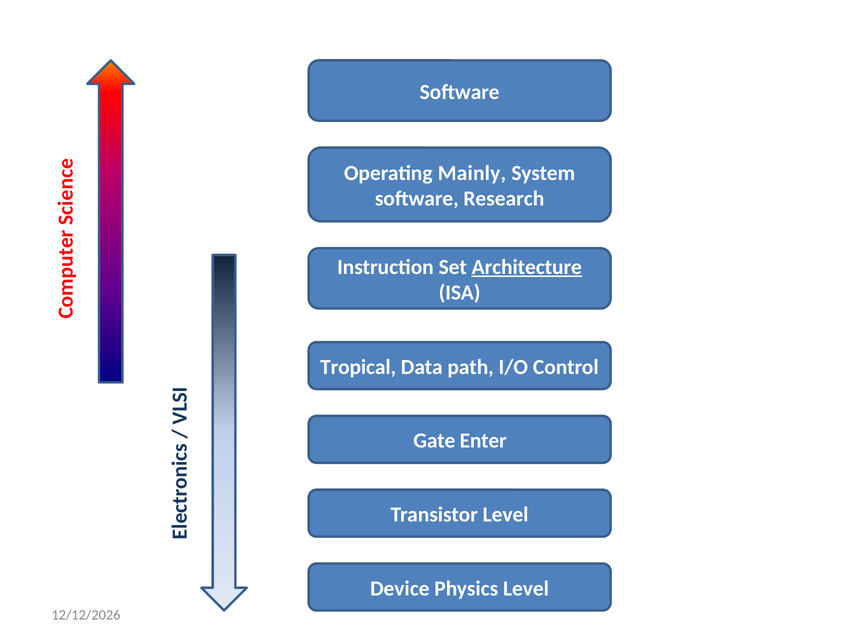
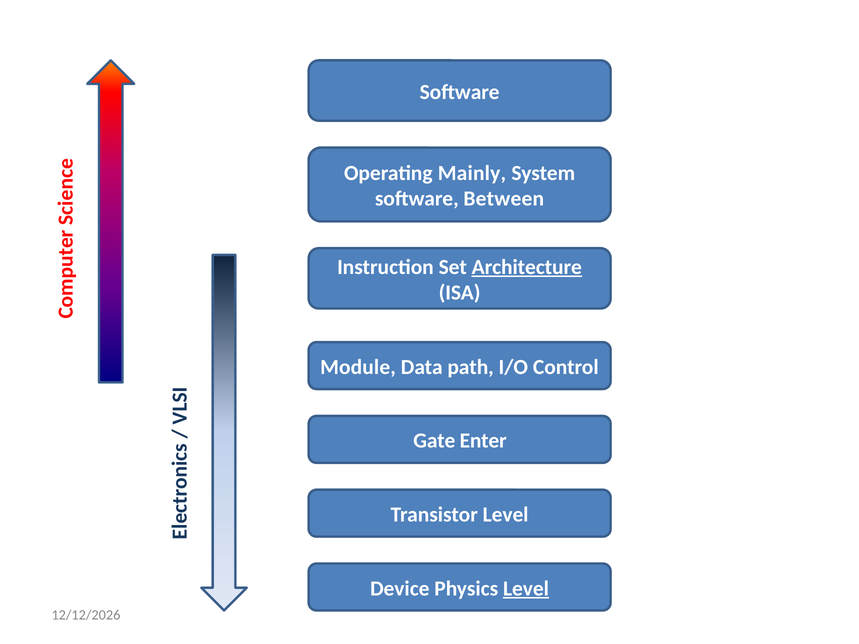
Research: Research -> Between (504, 199)
Tropical: Tropical -> Module (358, 367)
Level underline: none -> present (526, 589)
